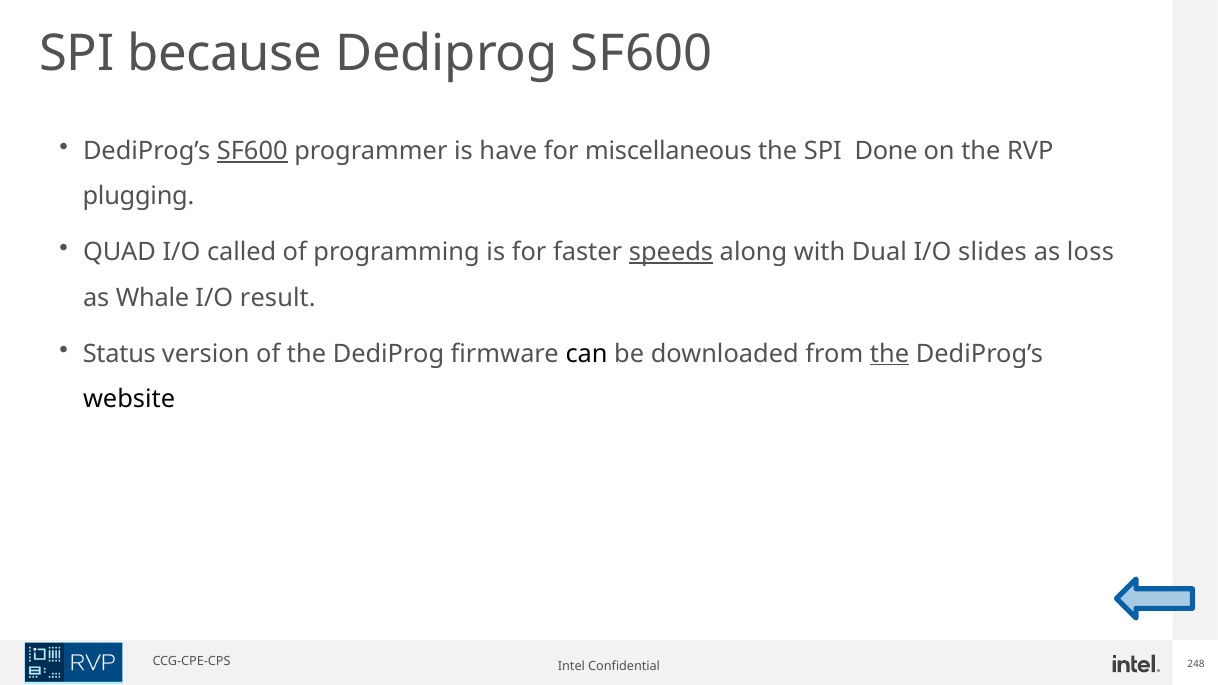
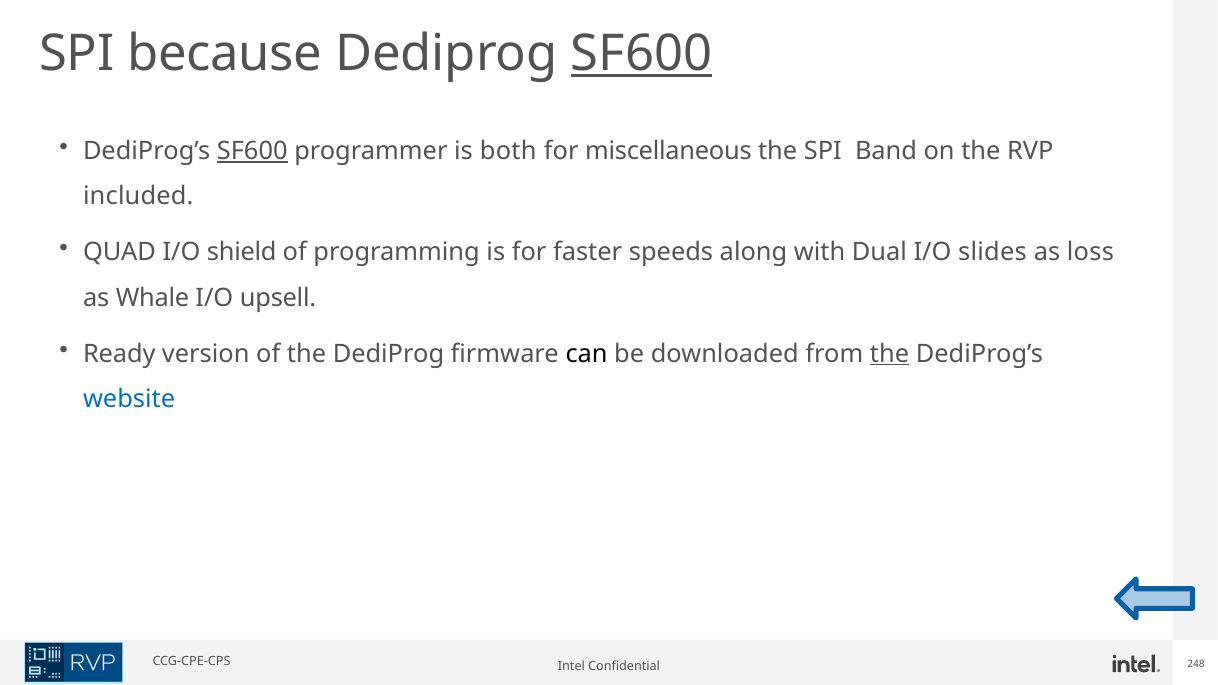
SF600 underline: none -> present (642, 54)
have: have -> both (508, 151)
Done: Done -> Band (886, 151)
plugging: plugging -> included (138, 197)
called: called -> shield (242, 252)
speeds underline: present -> none (671, 252)
result: result -> upsell (278, 298)
Status: Status -> Ready (119, 354)
website colour: black -> blue (129, 400)
